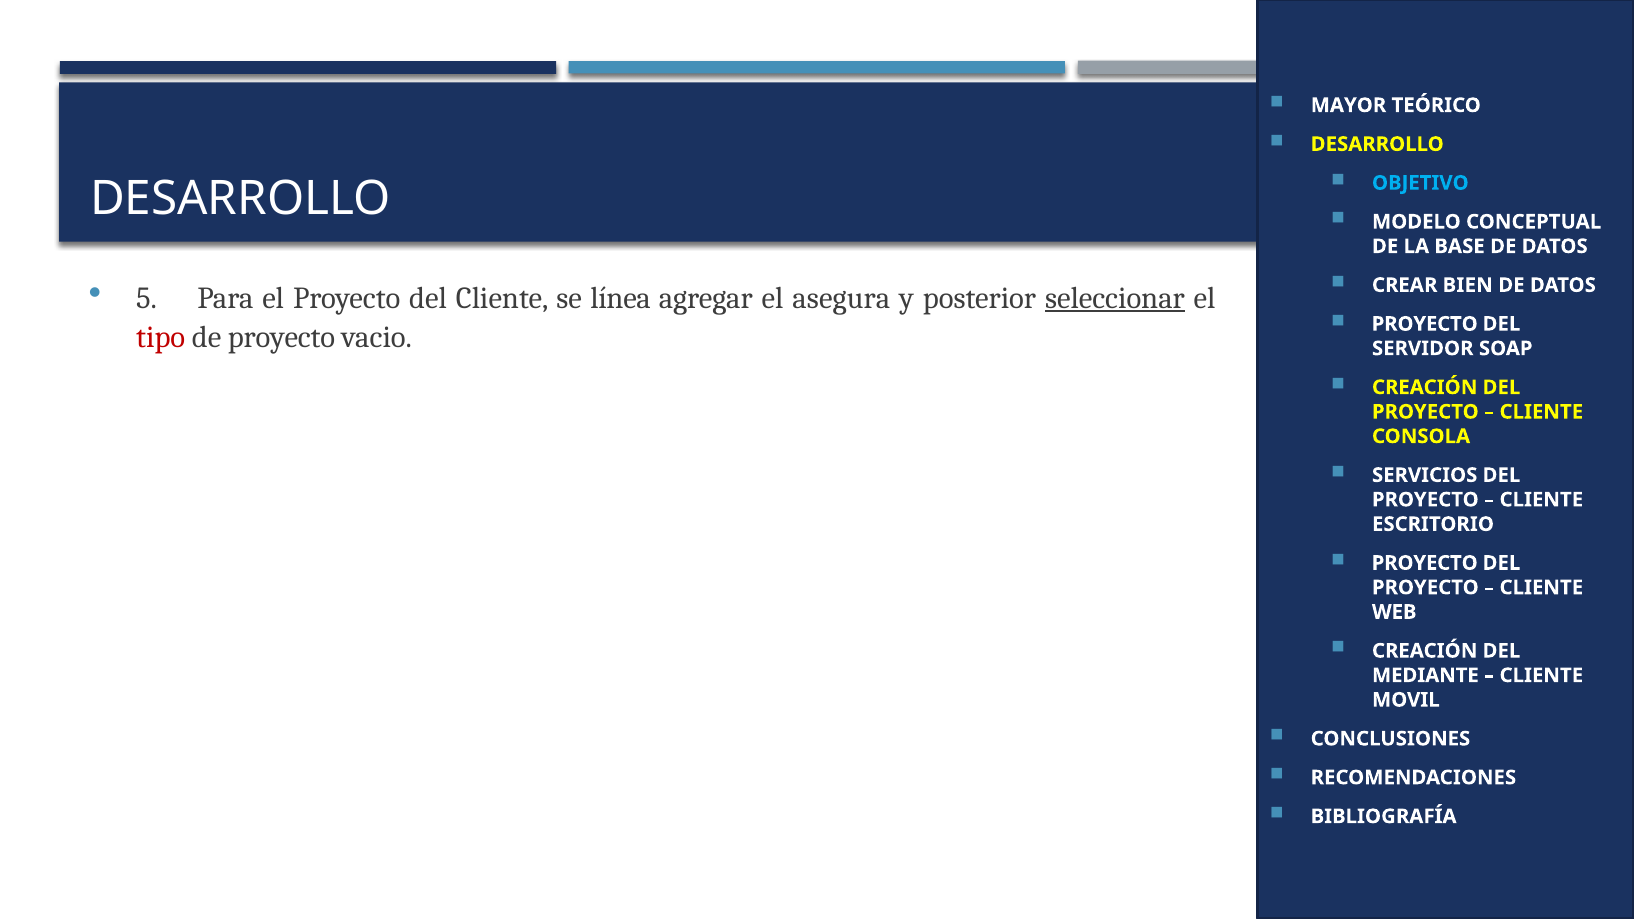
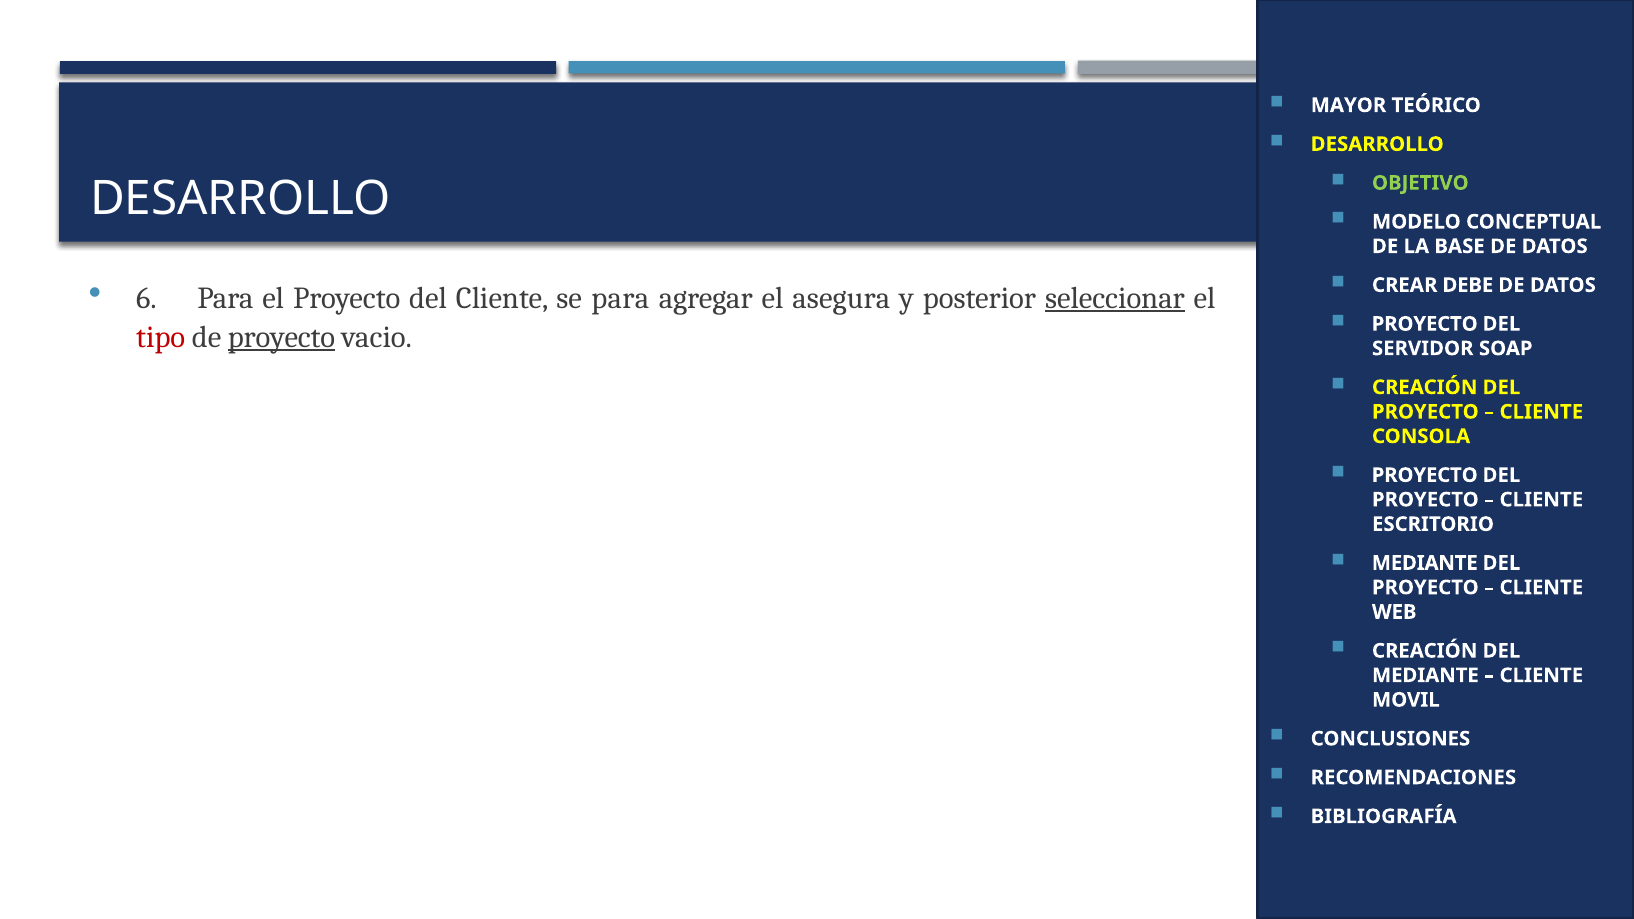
OBJETIVO colour: light blue -> light green (1420, 183)
BIEN: BIEN -> DEBE (1468, 285)
5: 5 -> 6 (146, 298)
se línea: línea -> para (620, 298)
proyecto underline: none -> present (281, 337)
SERVICIOS: SERVICIOS -> PROYECTO (1425, 475)
PROYECTO: PROYECTO -> MEDIANTE (1425, 563)
